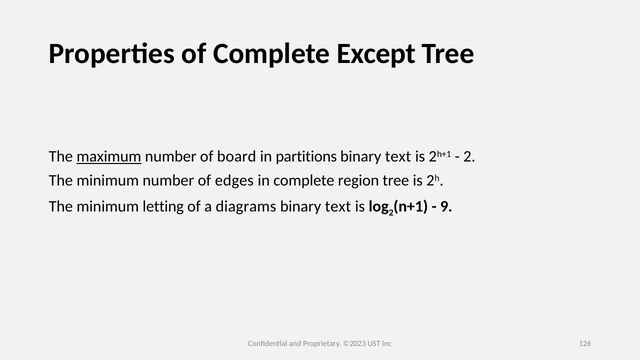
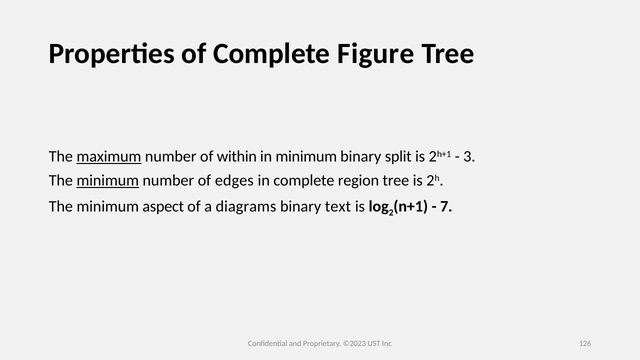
Except: Except -> Figure (376, 54)
board: board -> within (237, 157)
in partitions: partitions -> minimum (306, 157)
text: text -> split (398, 157)
2: 2 -> 3 (469, 157)
minimum underline: none -> present (108, 181)
letting: letting -> aspect (163, 206)
9: 9 -> 7 (446, 206)
